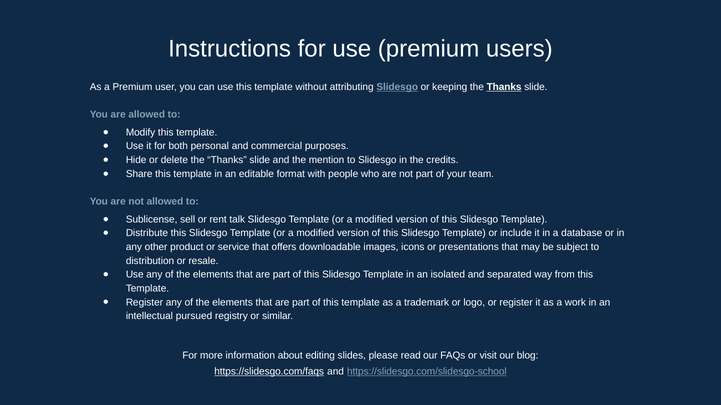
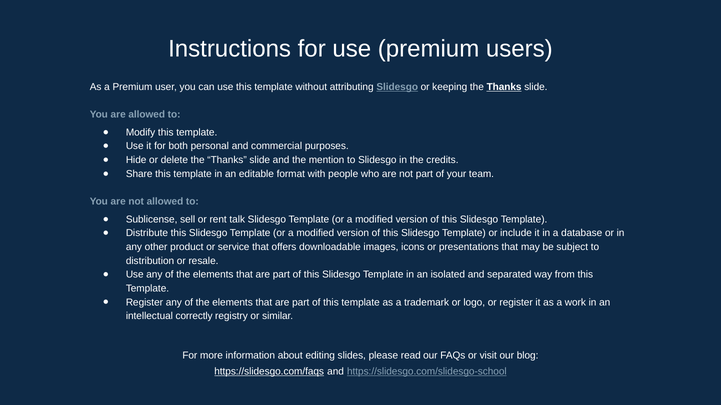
pursued: pursued -> correctly (194, 316)
